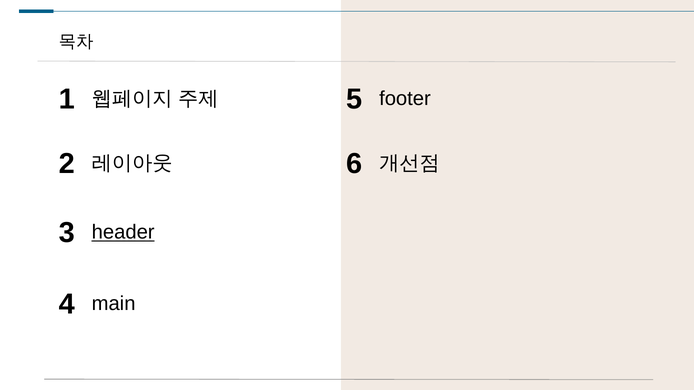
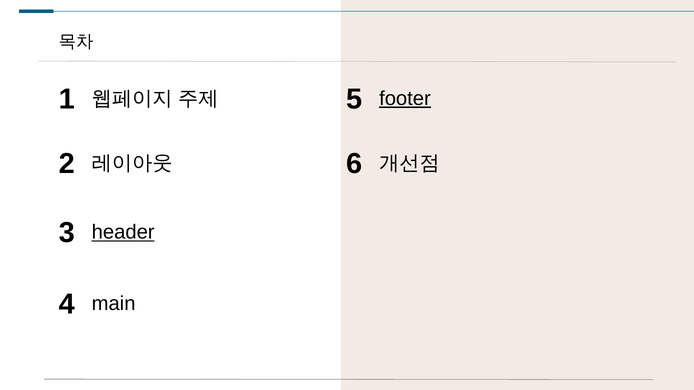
footer underline: none -> present (405, 99)
